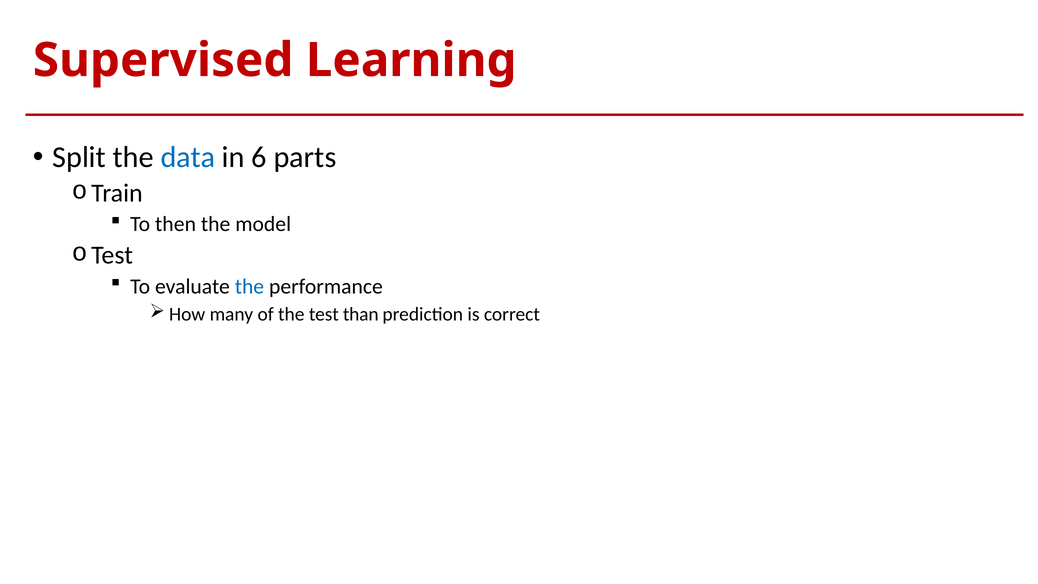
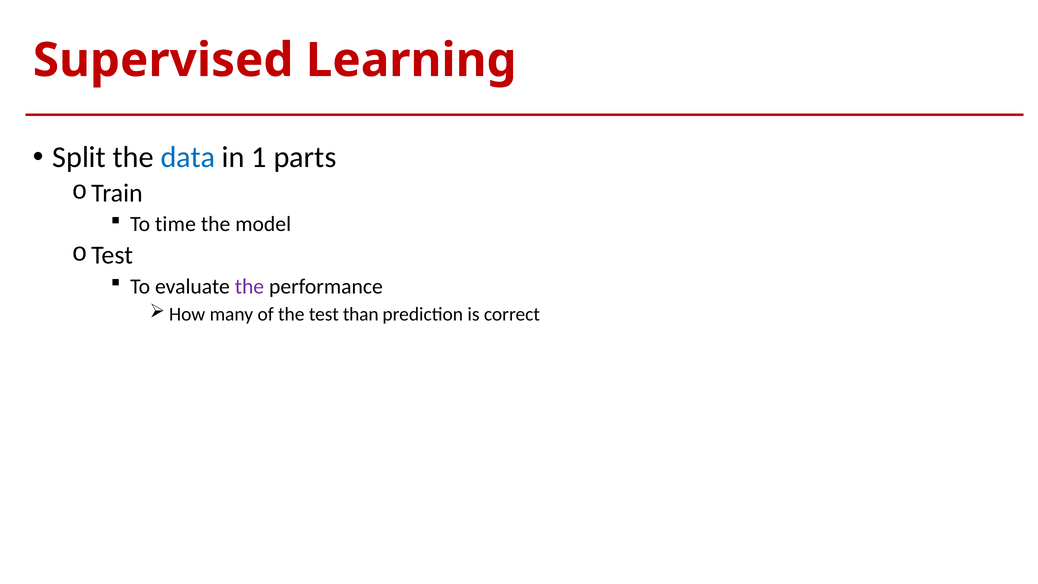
6: 6 -> 1 (259, 157)
then: then -> time (175, 224)
the colour: blue -> purple (249, 286)
